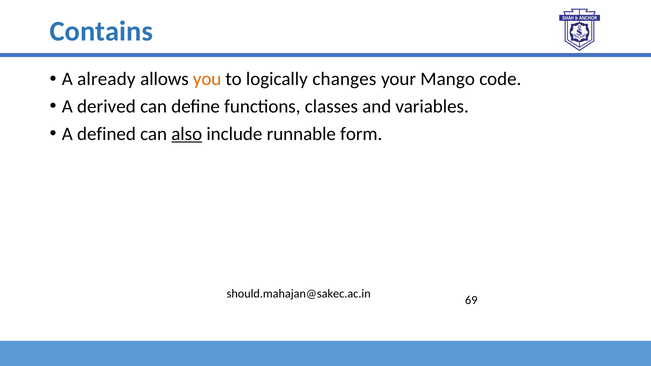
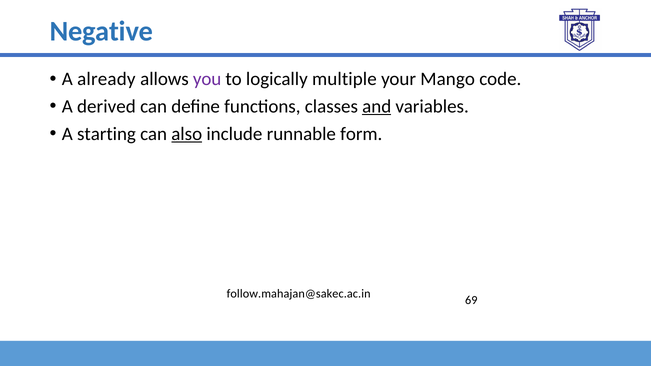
Contains: Contains -> Negative (101, 32)
you colour: orange -> purple (207, 79)
changes: changes -> multiple (344, 79)
and underline: none -> present (377, 107)
defined: defined -> starting (106, 134)
should.mahajan@sakec.ac.in: should.mahajan@sakec.ac.in -> follow.mahajan@sakec.ac.in (299, 294)
